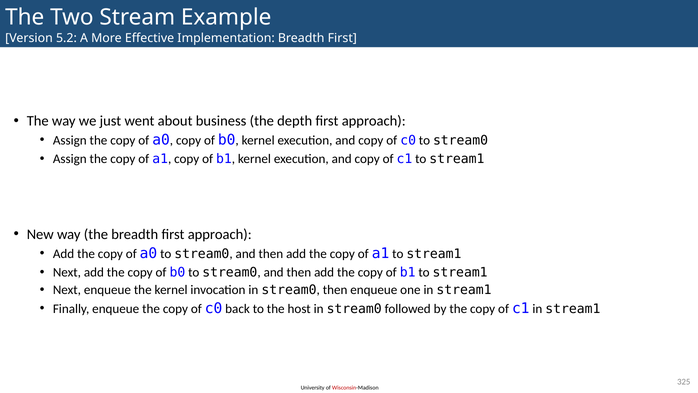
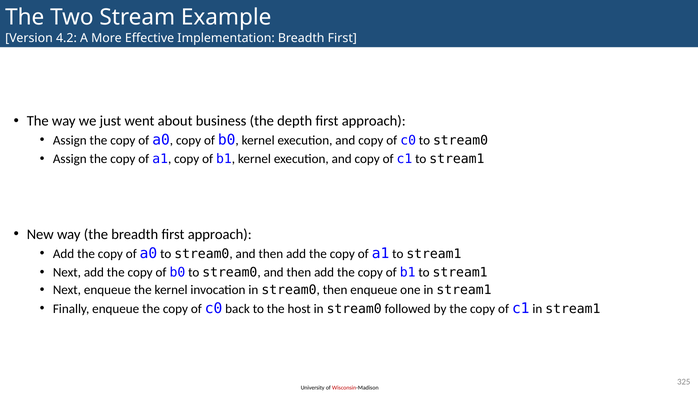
5.2: 5.2 -> 4.2 (66, 38)
